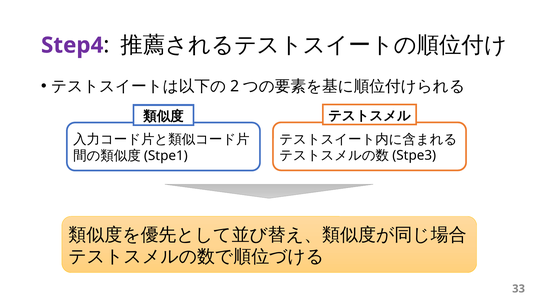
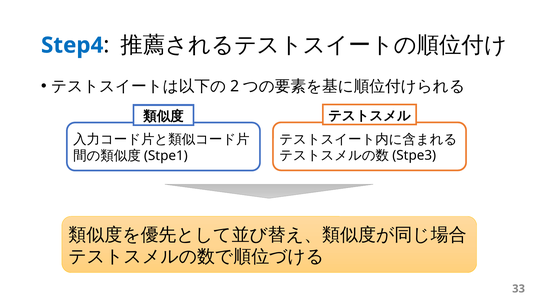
Step4 colour: purple -> blue (72, 45)
